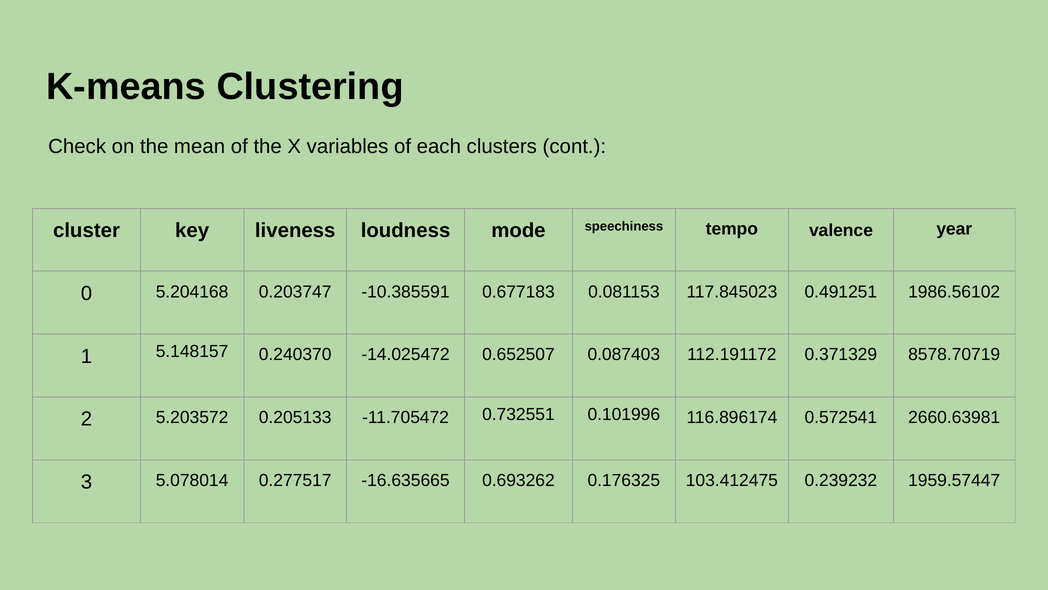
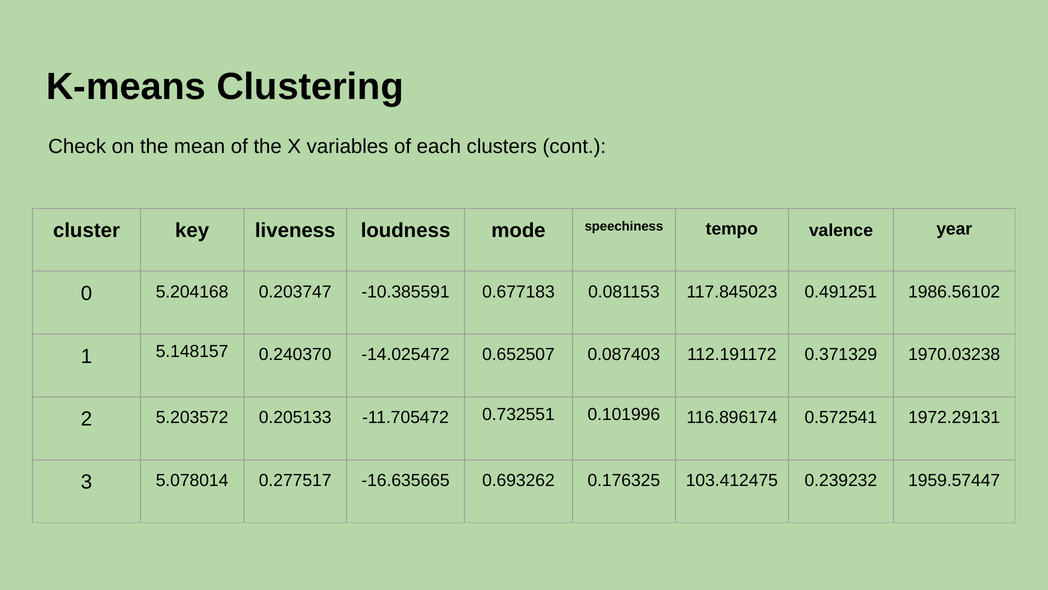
8578.70719: 8578.70719 -> 1970.03238 (954, 354)
2660.63981: 2660.63981 -> 1972.29131 (954, 417)
